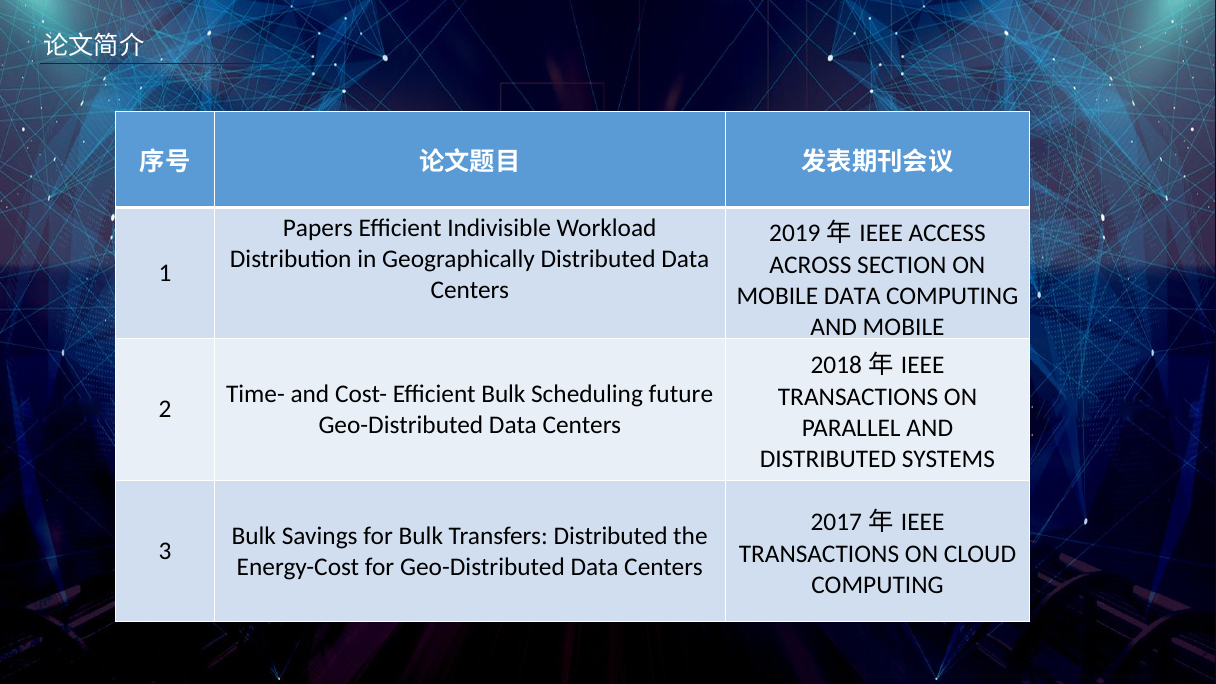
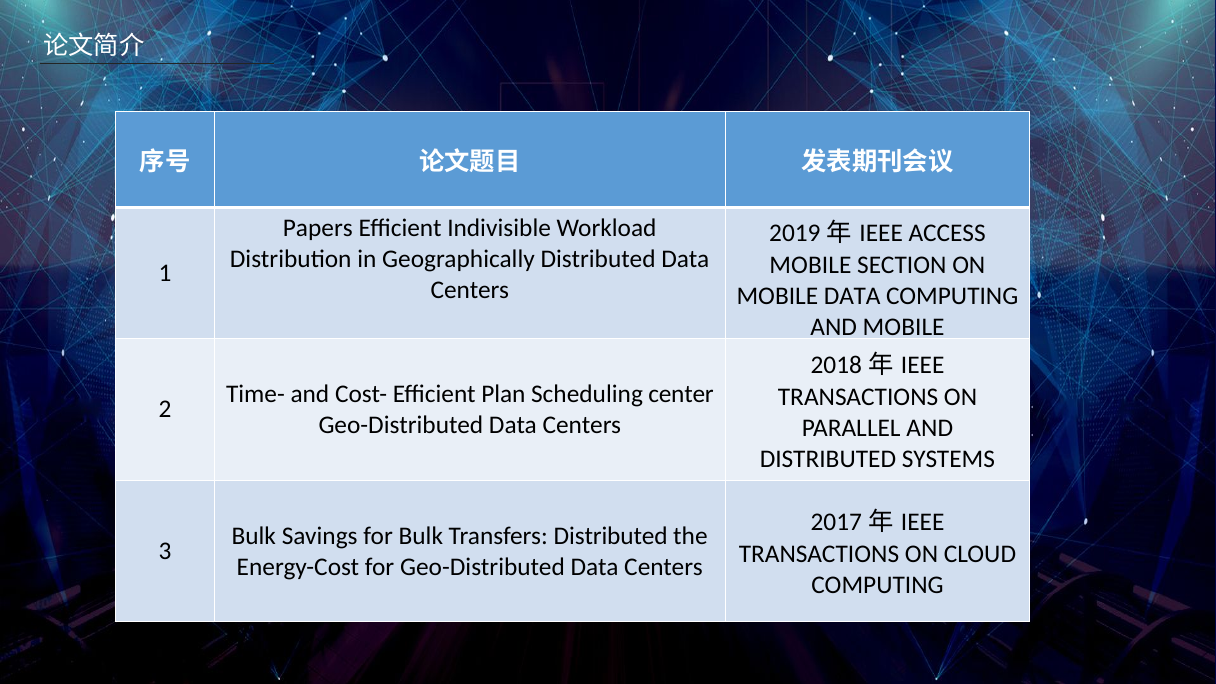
ACROSS: ACROSS -> MOBILE (810, 265)
Efficient Bulk: Bulk -> Plan (503, 394)
future: future -> center (681, 394)
